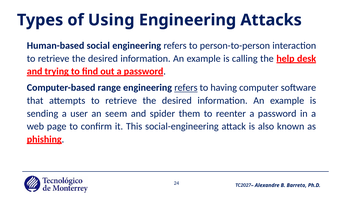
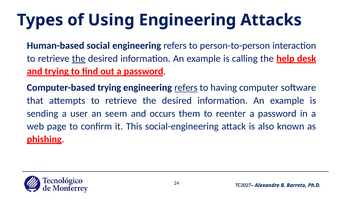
the underline: none -> present (79, 58)
Computer-based range: range -> trying (109, 87)
spider: spider -> occurs (162, 113)
